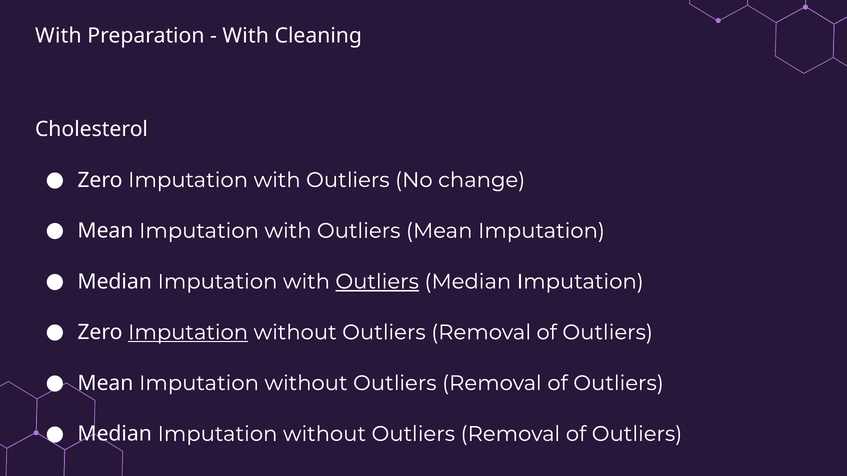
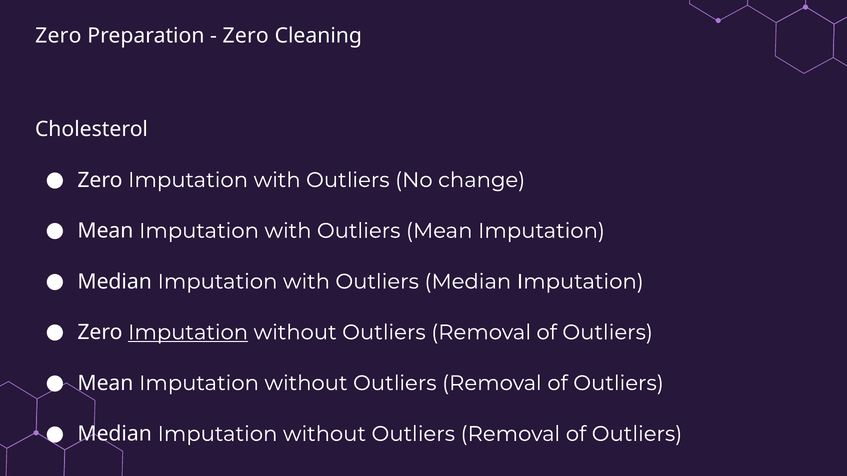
With: With -> Zero (58, 36)
With: With -> Zero (246, 36)
Outliers underline: present -> none (377, 282)
